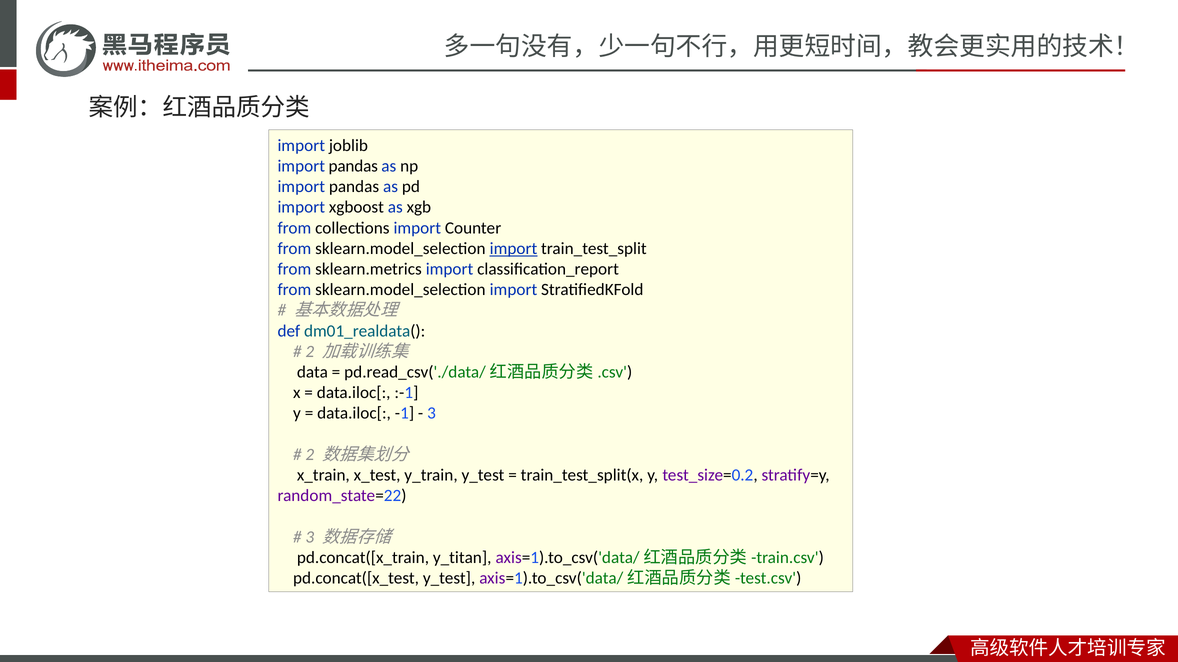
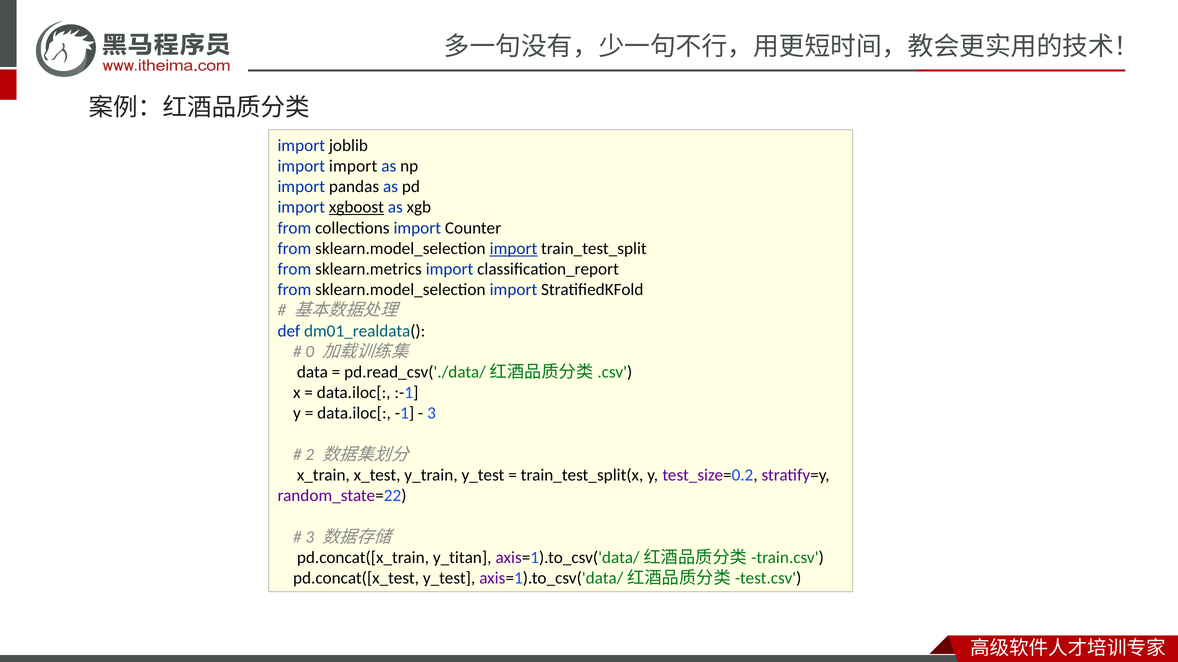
pandas: pandas -> import (353, 166)
xgboost underline: none -> present (356, 207)
2: 2 -> 0 (310, 352)
